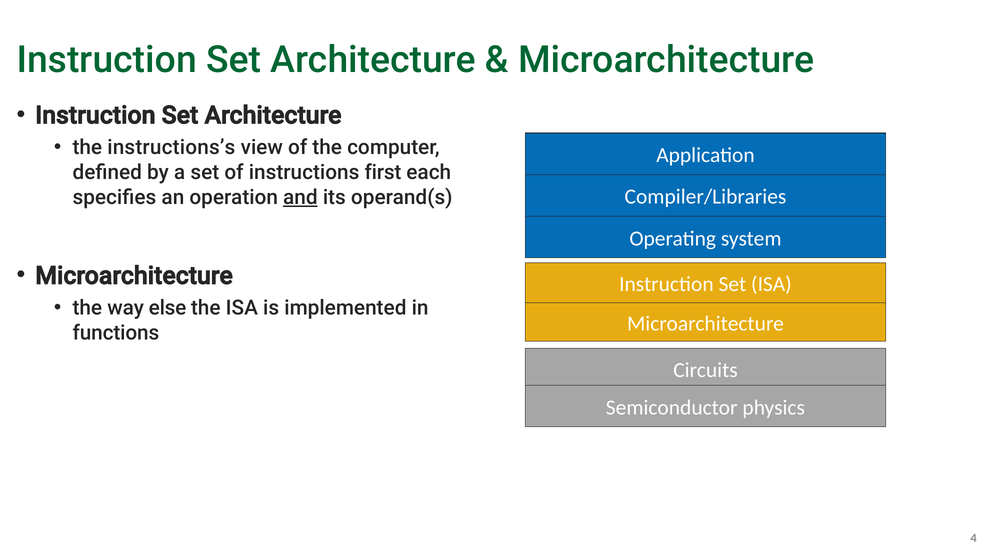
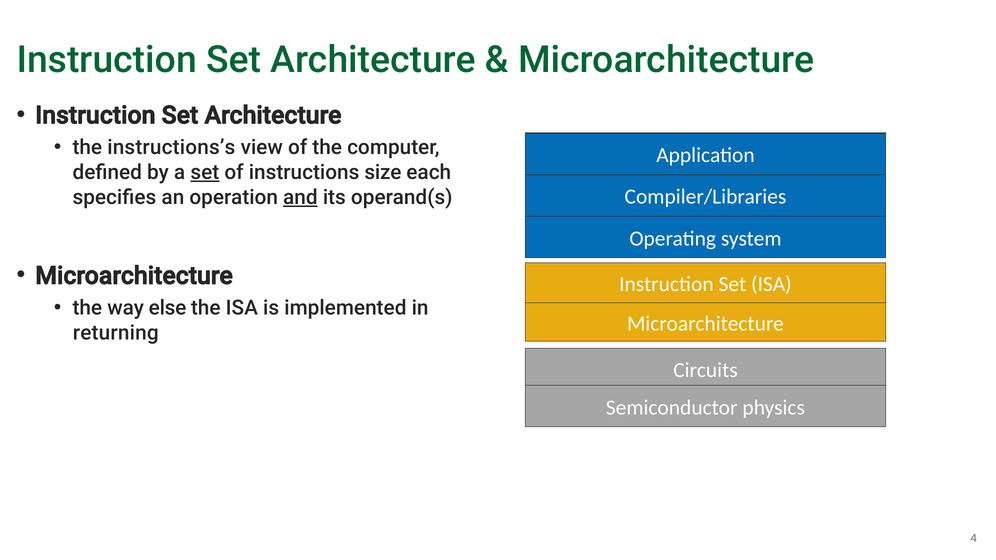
set underline: none -> present (205, 172)
first: first -> size (383, 172)
functions: functions -> returning (116, 333)
